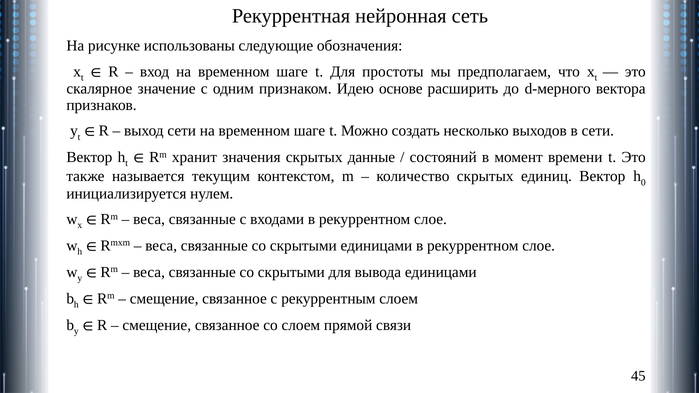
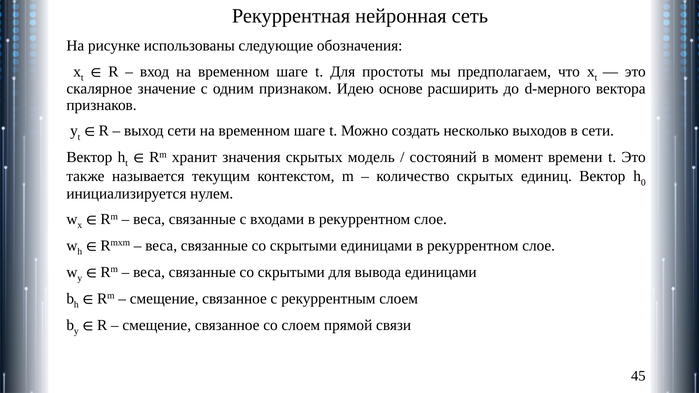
данные: данные -> модель (371, 157)
